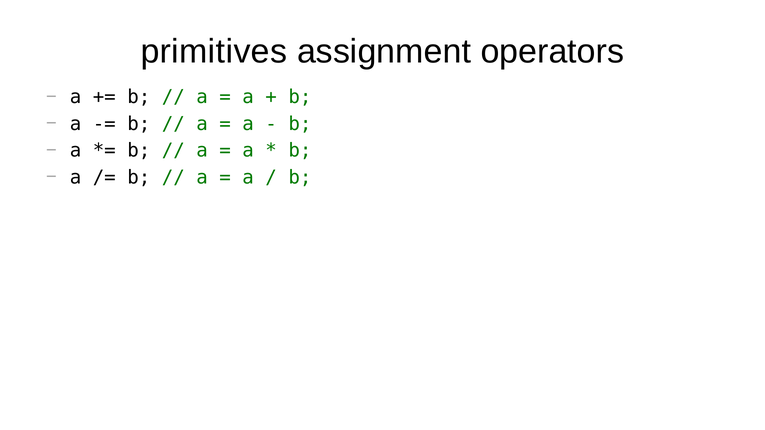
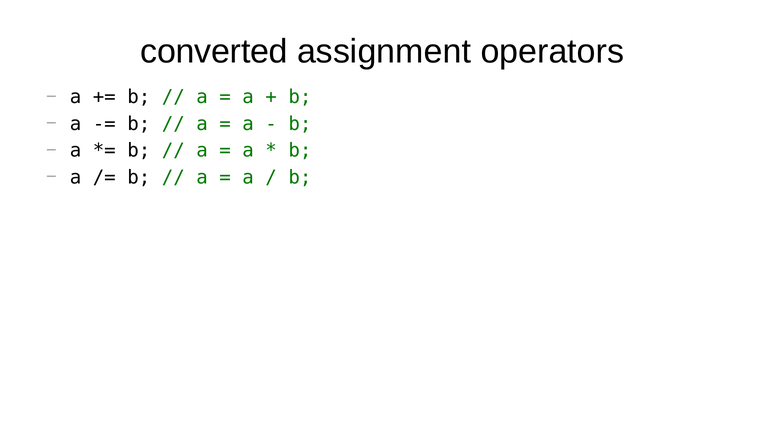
primitives: primitives -> converted (214, 52)
